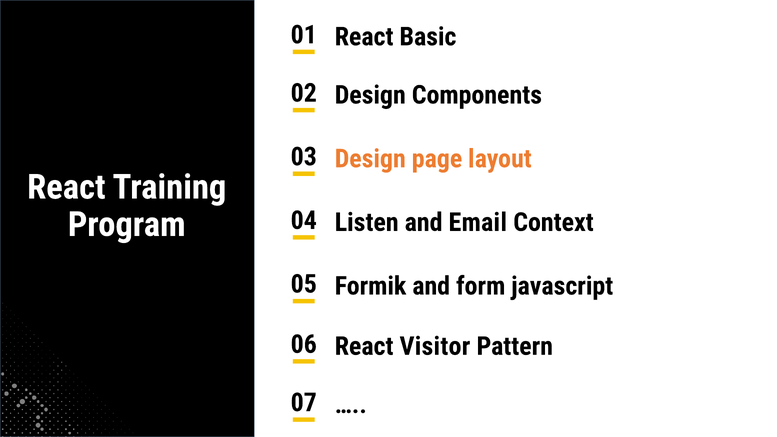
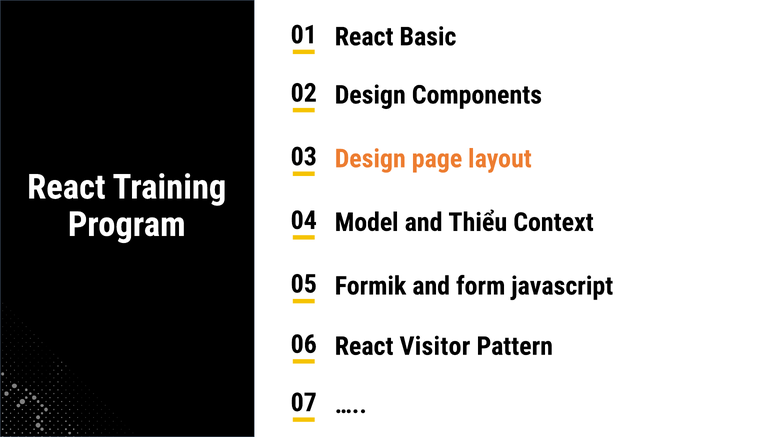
Listen: Listen -> Model (367, 222)
Email: Email -> Thiểu (478, 222)
